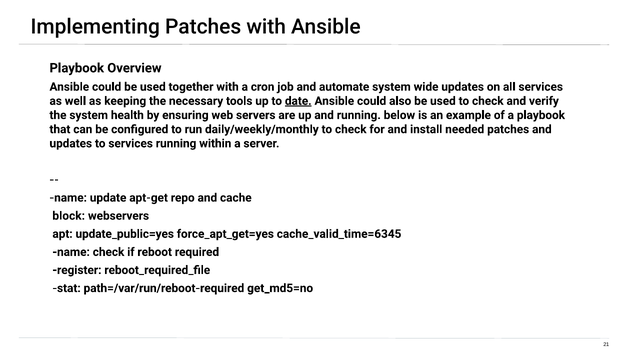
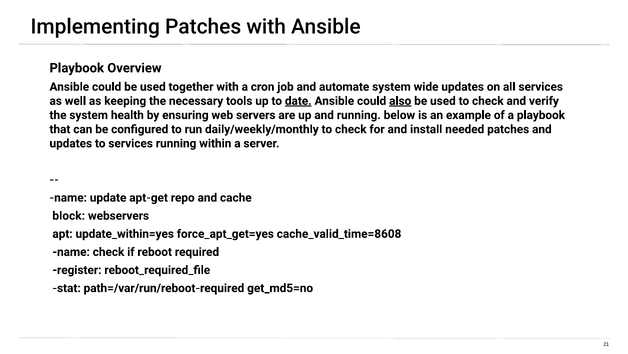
also underline: none -> present (400, 101)
update_public=yes: update_public=yes -> update_within=yes (125, 233)
cache_valid_time=6345: cache_valid_time=6345 -> cache_valid_time=8608 (339, 233)
